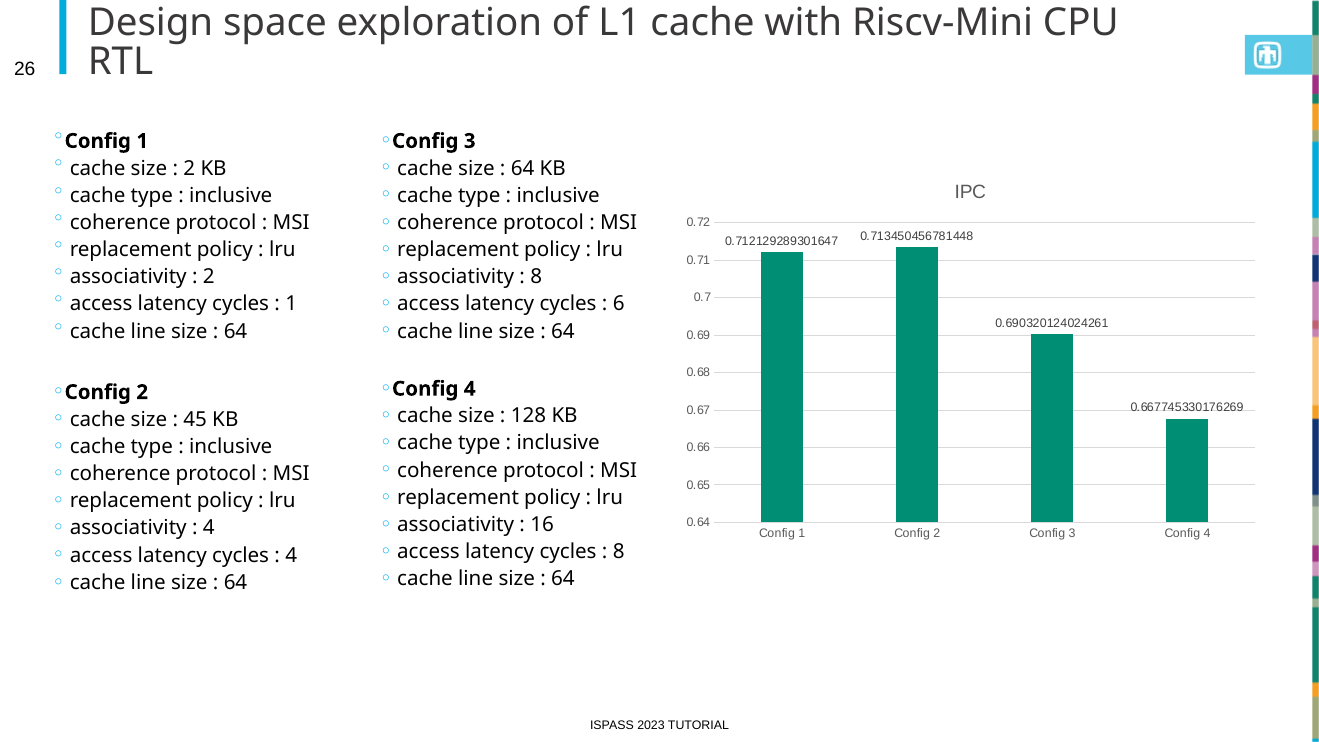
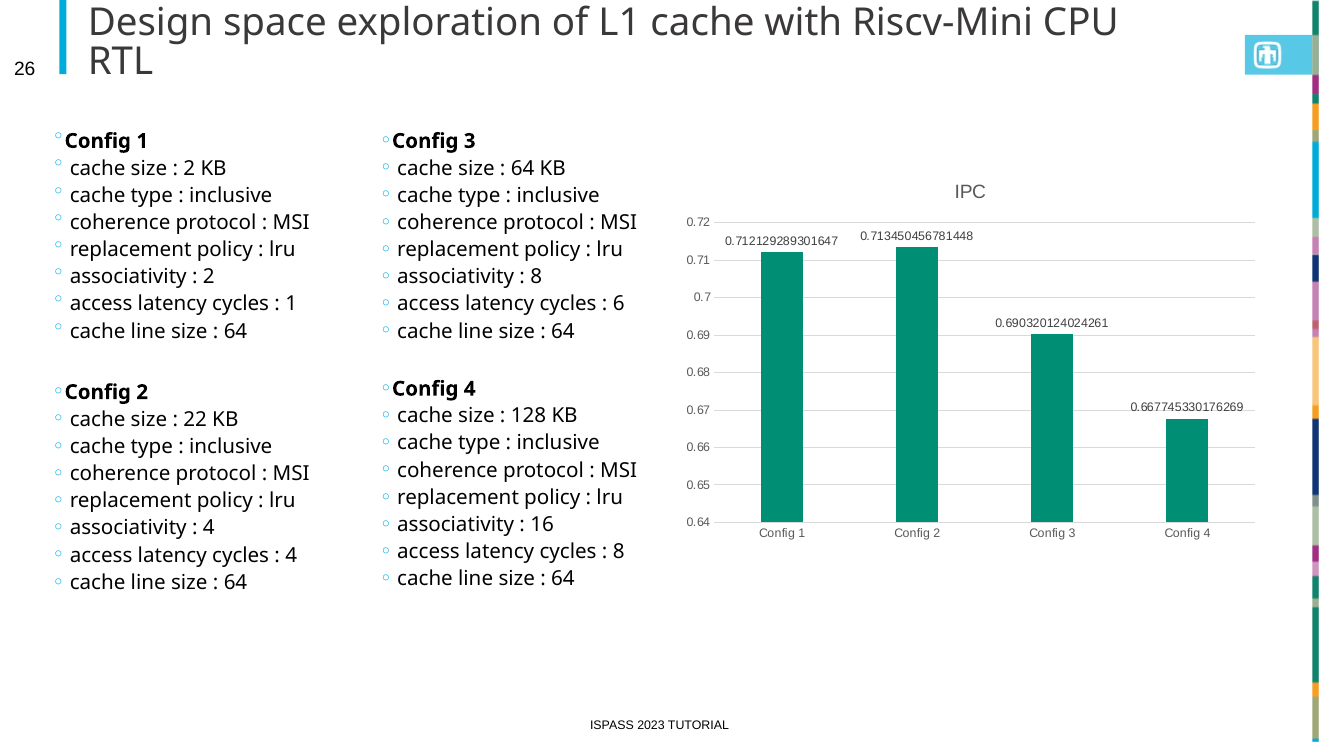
45: 45 -> 22 (195, 419)
